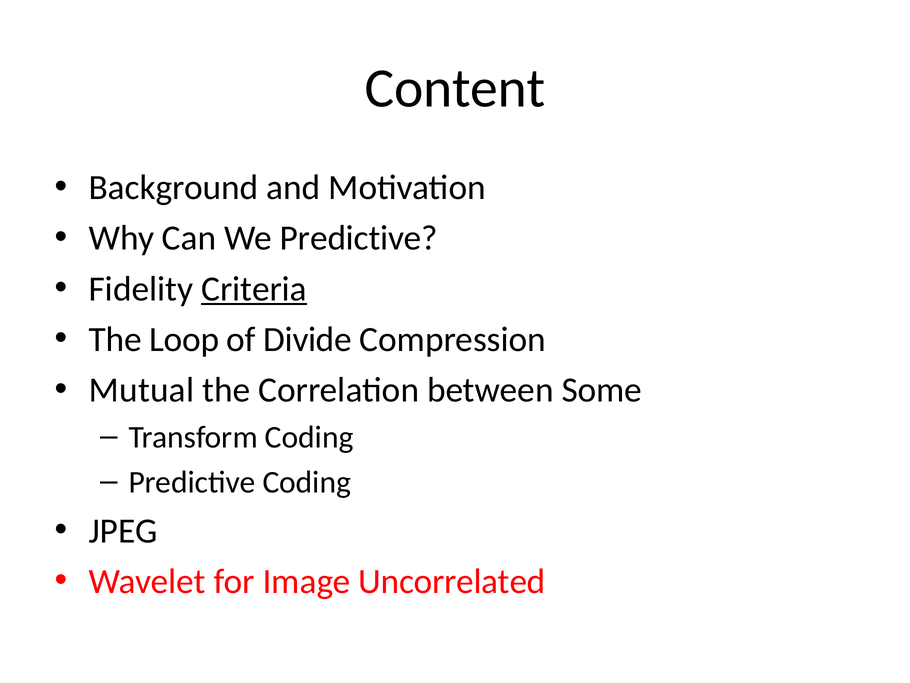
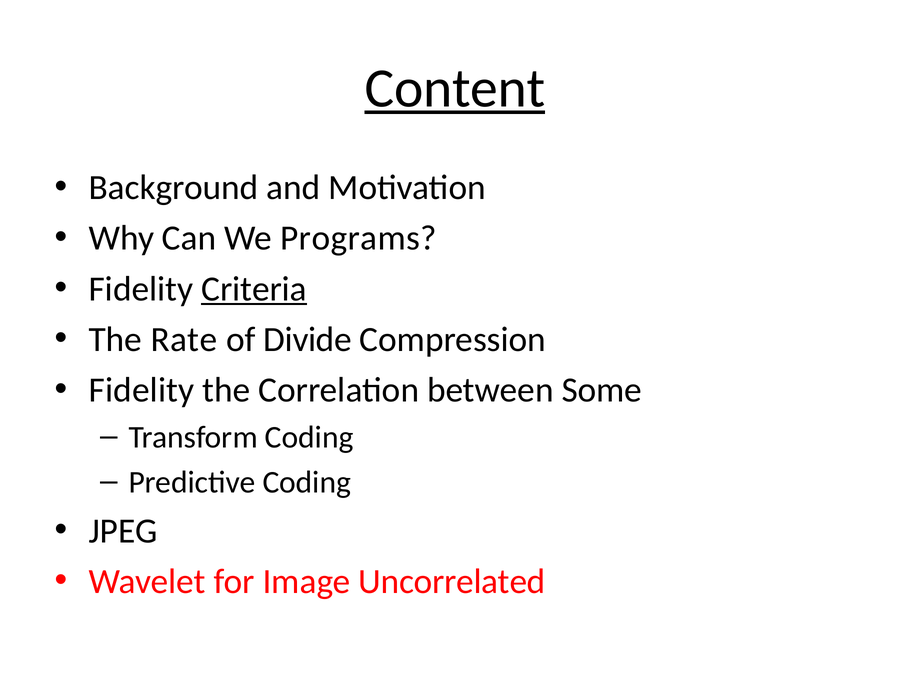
Content underline: none -> present (455, 88)
We Predictive: Predictive -> Programs (359, 238)
Loop: Loop -> Rate (184, 339)
Mutual: Mutual -> Fidelity (141, 390)
